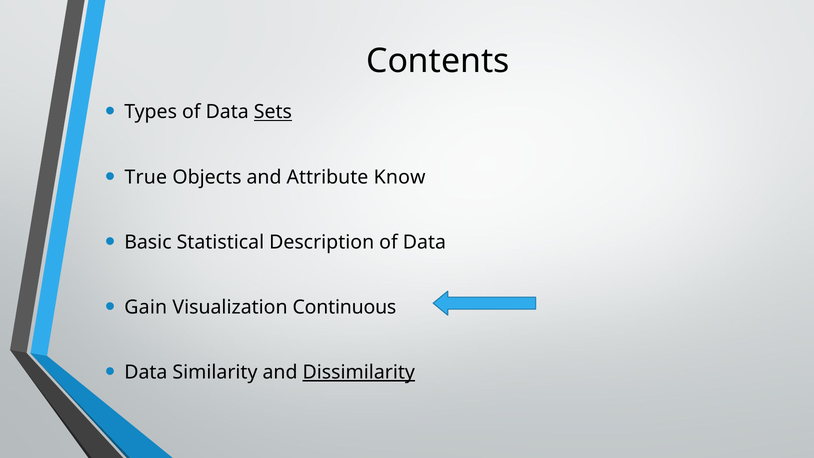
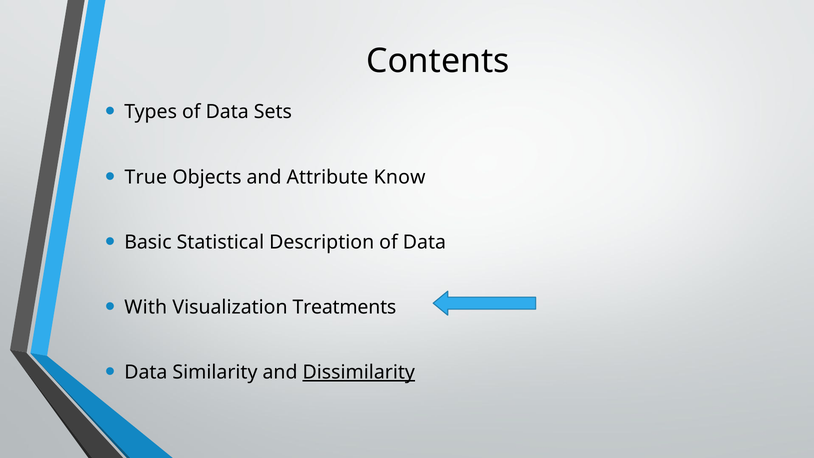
Sets underline: present -> none (273, 112)
Gain: Gain -> With (146, 307)
Continuous: Continuous -> Treatments (344, 307)
